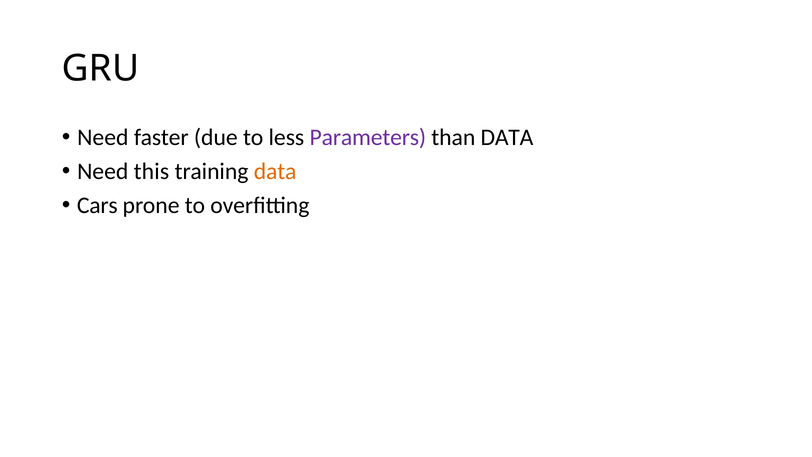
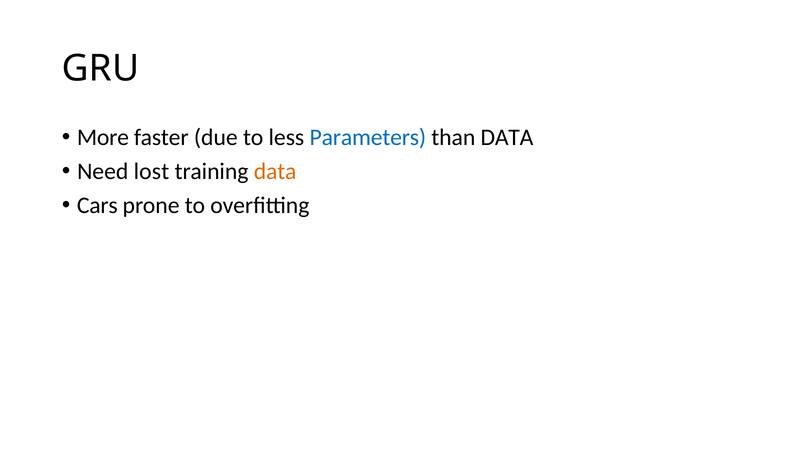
Need: Need -> More (103, 137)
Parameters colour: purple -> blue (368, 137)
this: this -> lost (151, 171)
